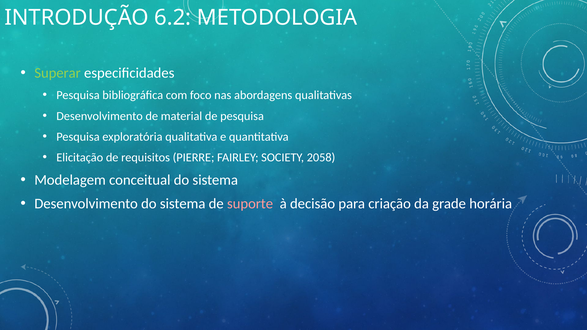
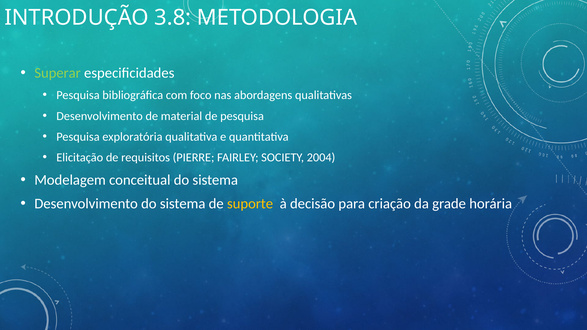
6.2: 6.2 -> 3.8 (173, 18)
2058: 2058 -> 2004 (321, 158)
suporte colour: pink -> yellow (250, 204)
